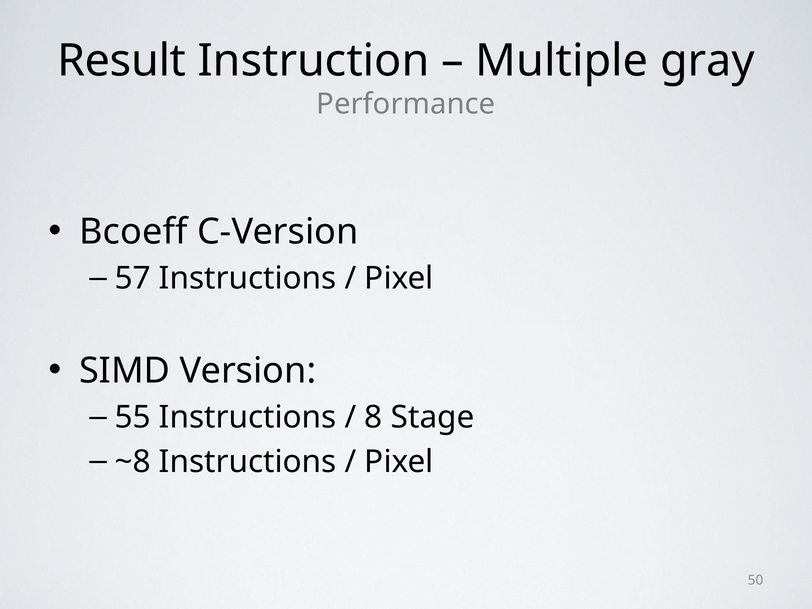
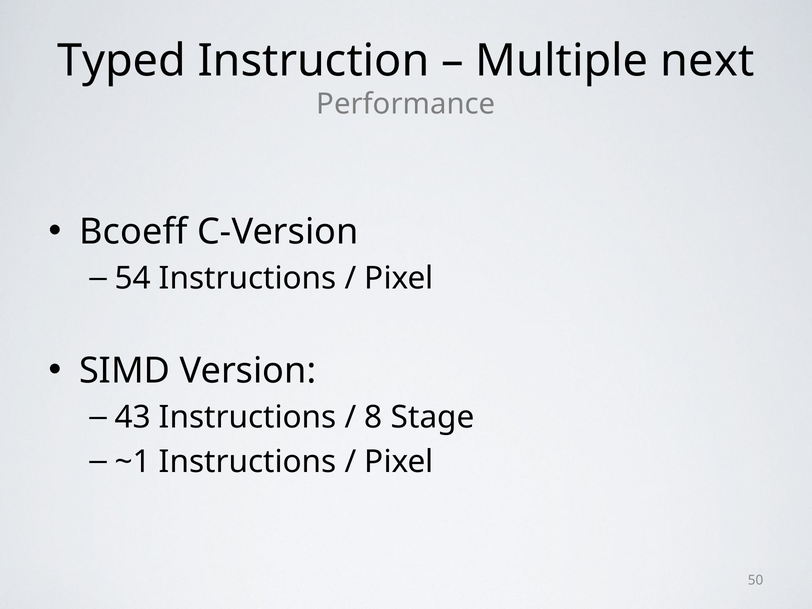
Result: Result -> Typed (121, 61)
gray: gray -> next (707, 61)
57: 57 -> 54 (133, 278)
55: 55 -> 43 (133, 417)
~8: ~8 -> ~1 (133, 462)
